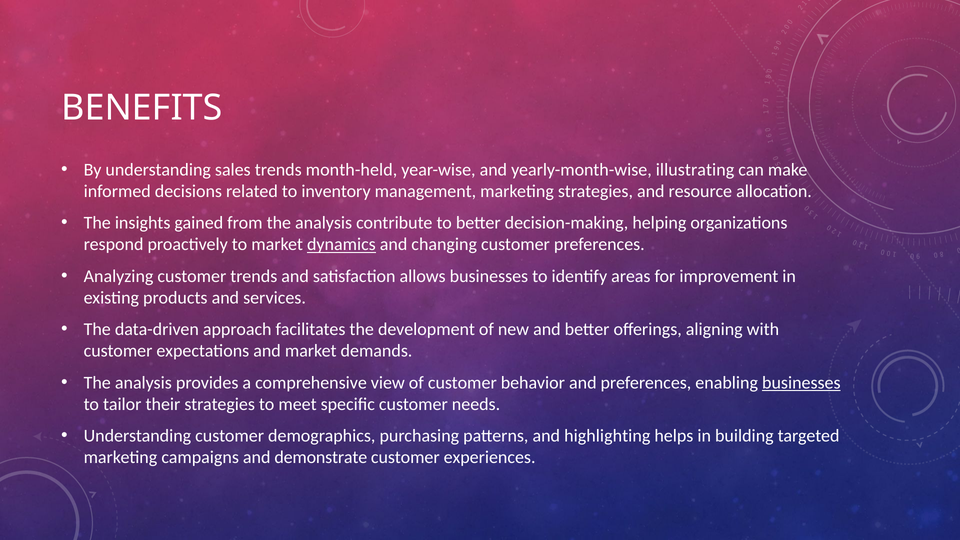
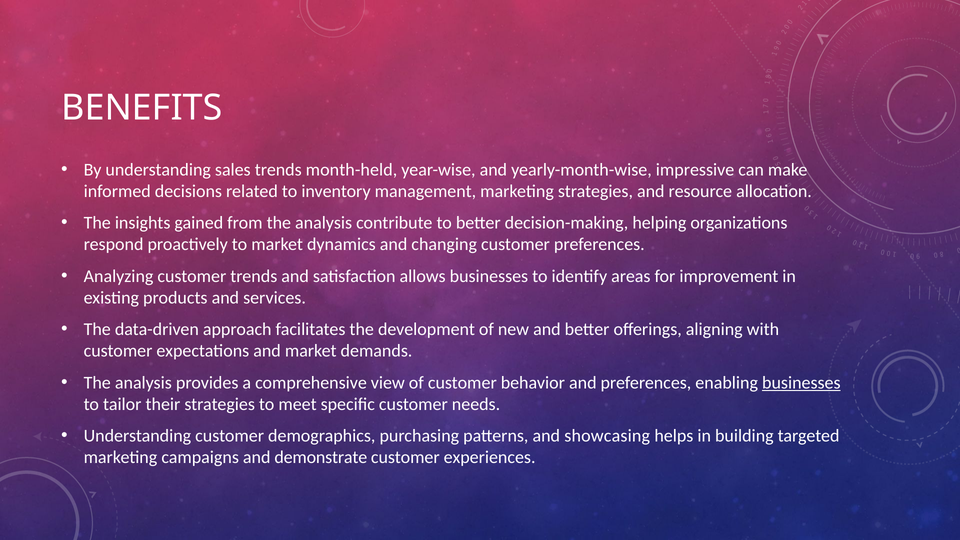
illustrating: illustrating -> impressive (695, 170)
dynamics underline: present -> none (341, 245)
highlighting: highlighting -> showcasing (607, 436)
